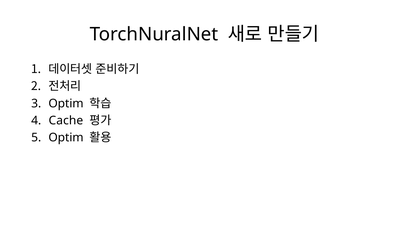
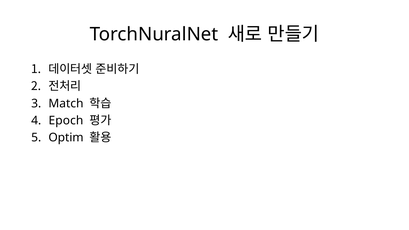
Optim: Optim -> Match (66, 103)
Cache: Cache -> Epoch (66, 121)
